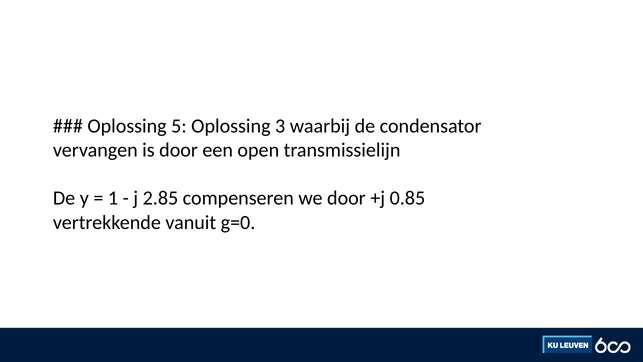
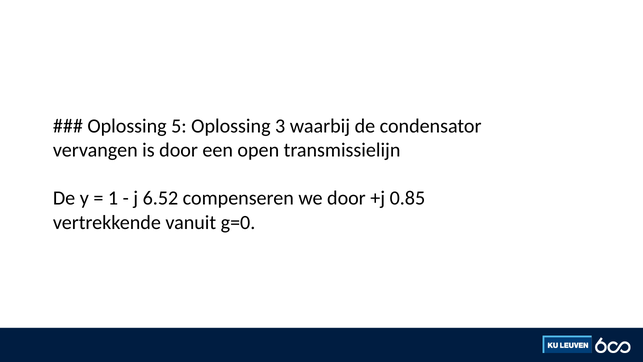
2.85: 2.85 -> 6.52 (160, 198)
